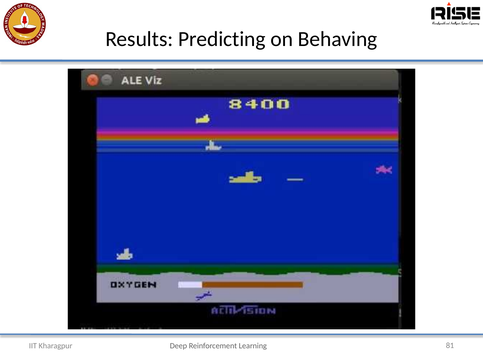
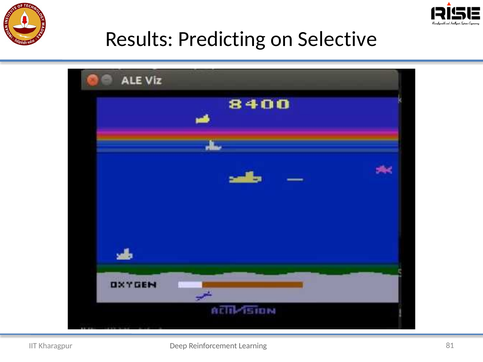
Behaving: Behaving -> Selective (338, 39)
